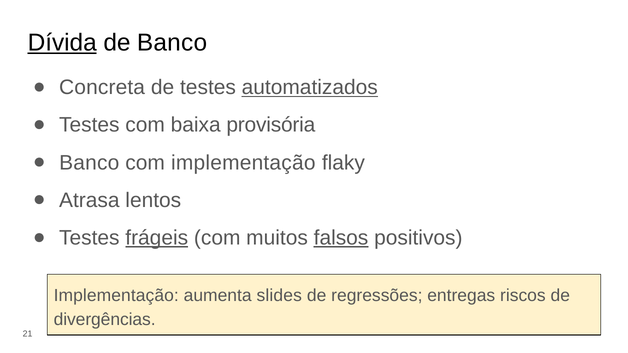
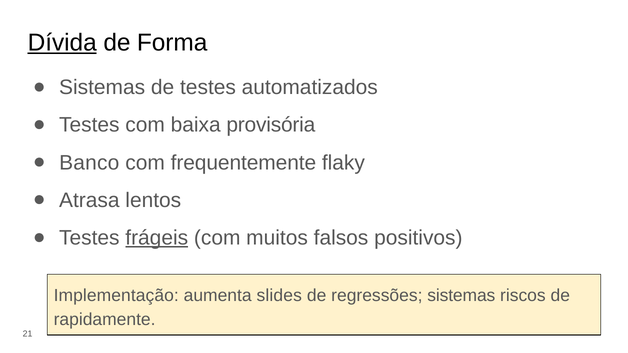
de Banco: Banco -> Forma (172, 43)
Concreta: Concreta -> Sistemas (102, 88)
automatizados underline: present -> none (310, 88)
com implementação: implementação -> frequentemente (243, 163)
falsos underline: present -> none (341, 238)
regressões entregas: entregas -> sistemas (461, 296)
divergências: divergências -> rapidamente (105, 320)
